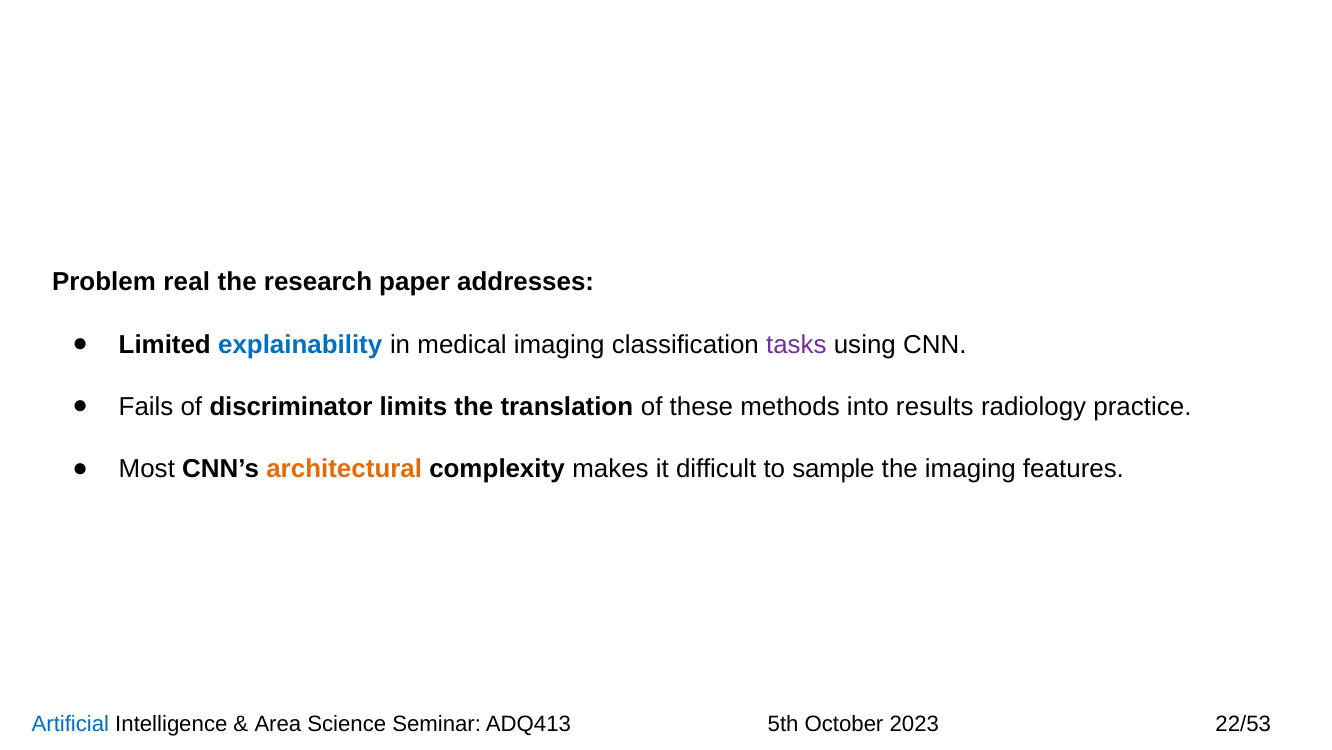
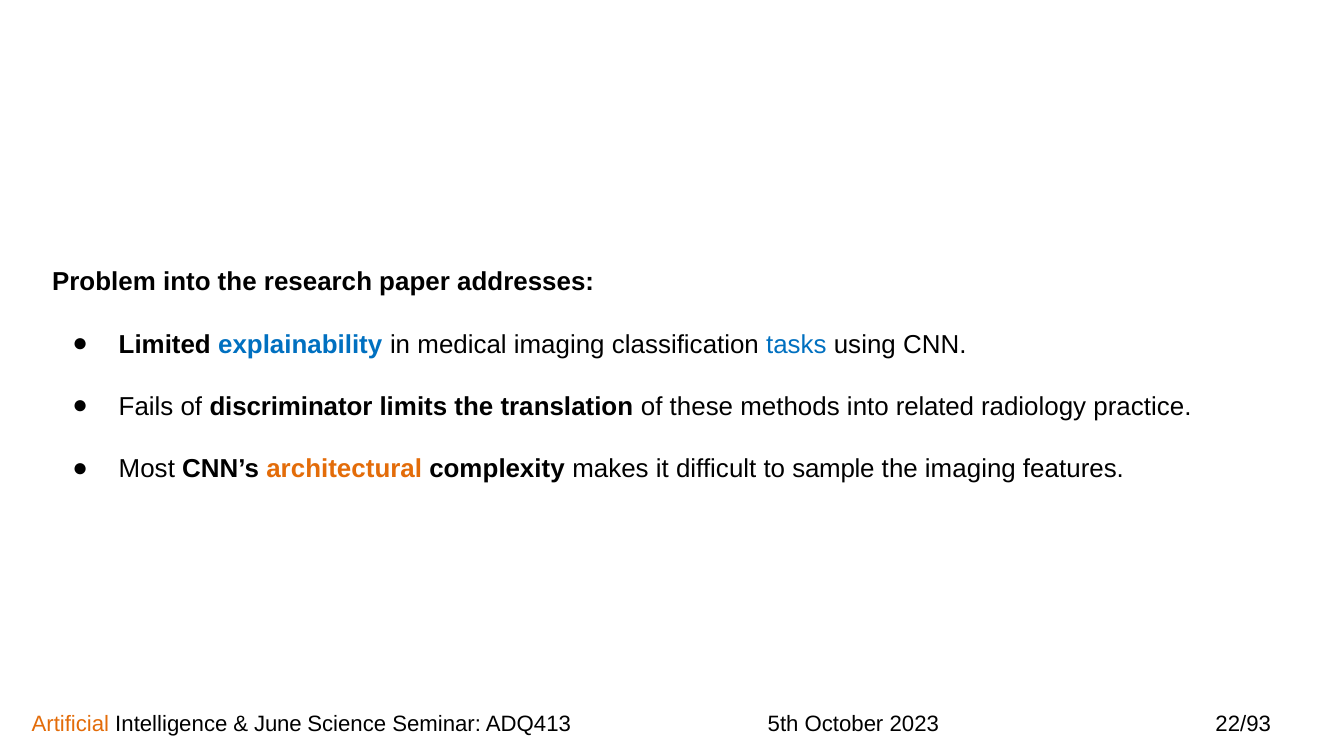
Problem real: real -> into (187, 282)
tasks colour: purple -> blue (796, 344)
results: results -> related (935, 406)
Artificial colour: blue -> orange (70, 723)
Area: Area -> June (278, 723)
22/53: 22/53 -> 22/93 (1243, 723)
